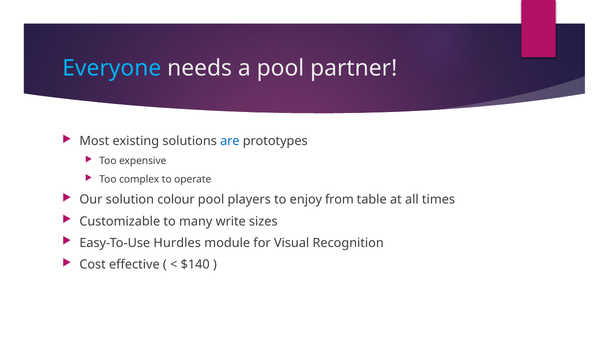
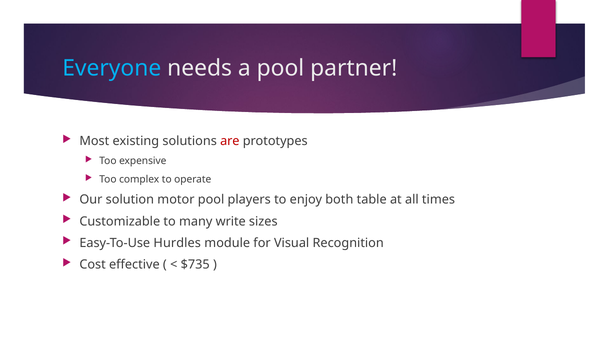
are colour: blue -> red (230, 141)
colour: colour -> motor (176, 199)
from: from -> both (339, 199)
$140: $140 -> $735 (195, 264)
